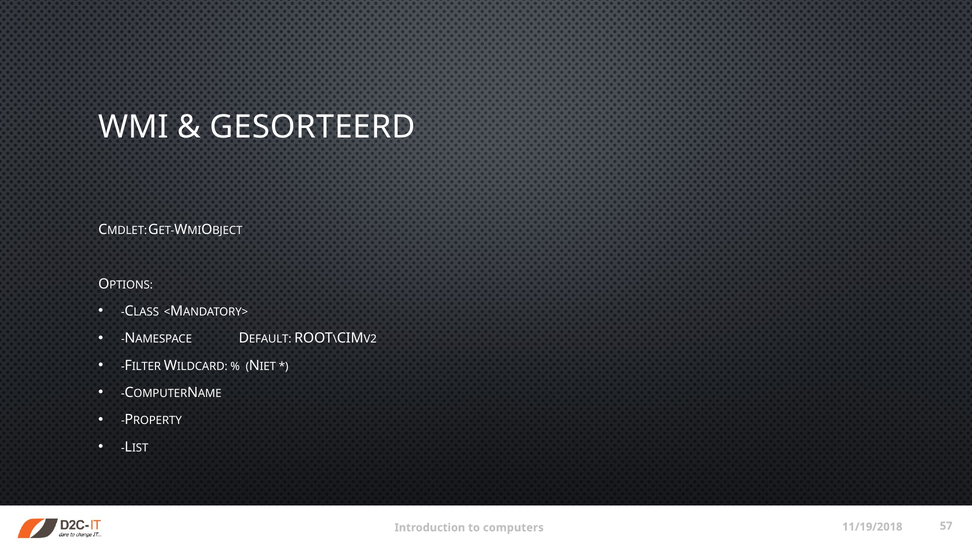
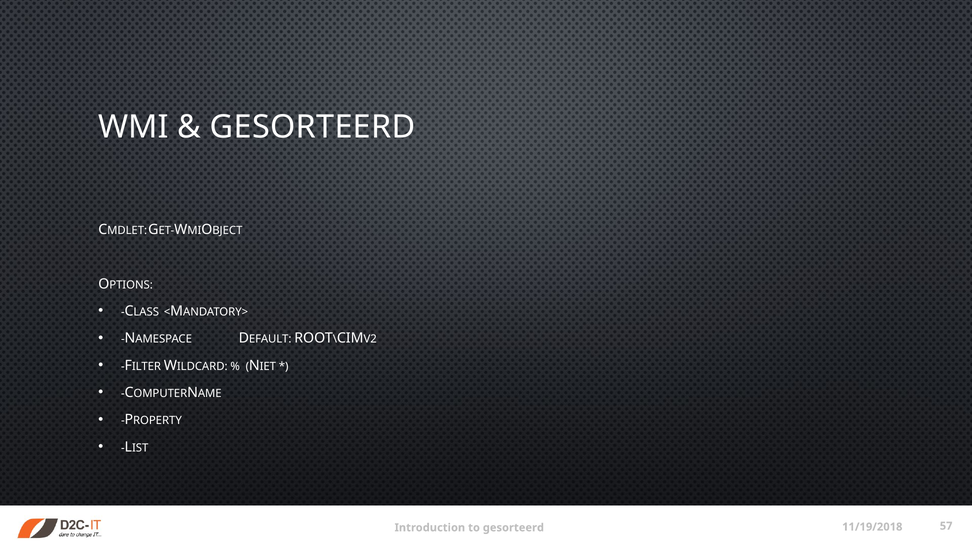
to computers: computers -> gesorteerd (513, 527)
